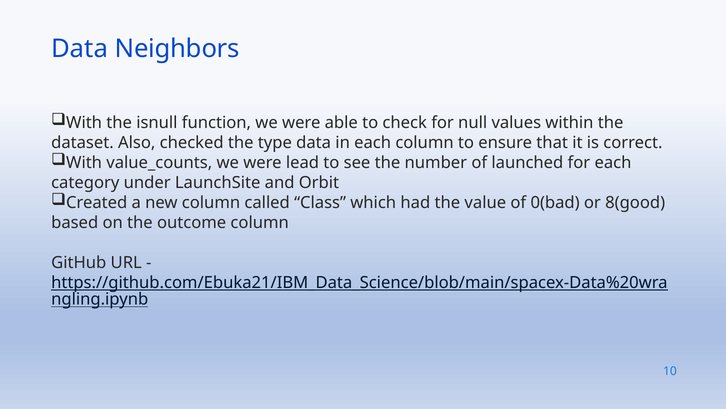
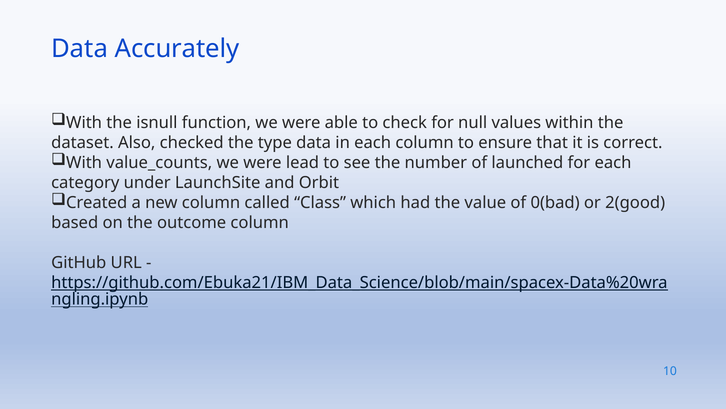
Neighbors: Neighbors -> Accurately (177, 48)
8(good: 8(good -> 2(good (635, 202)
